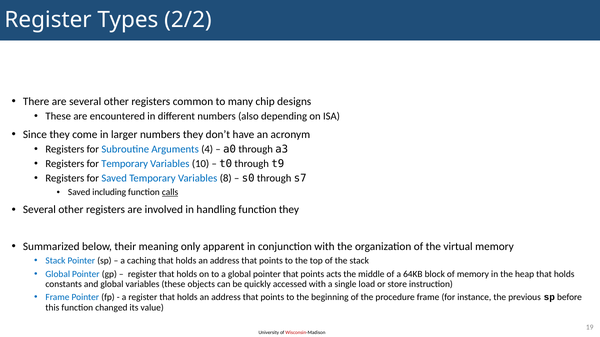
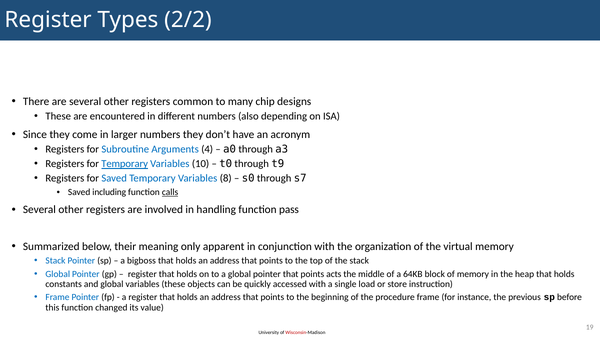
Temporary underline: none -> present (125, 164)
function they: they -> pass (289, 210)
caching: caching -> bigboss (141, 261)
